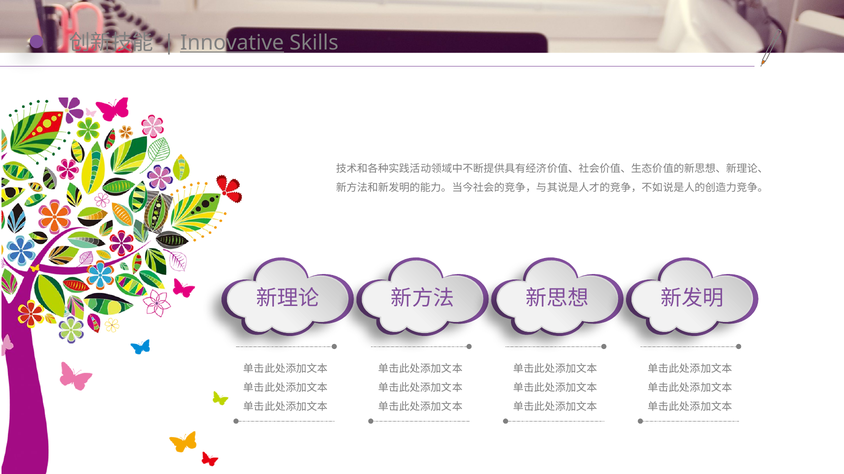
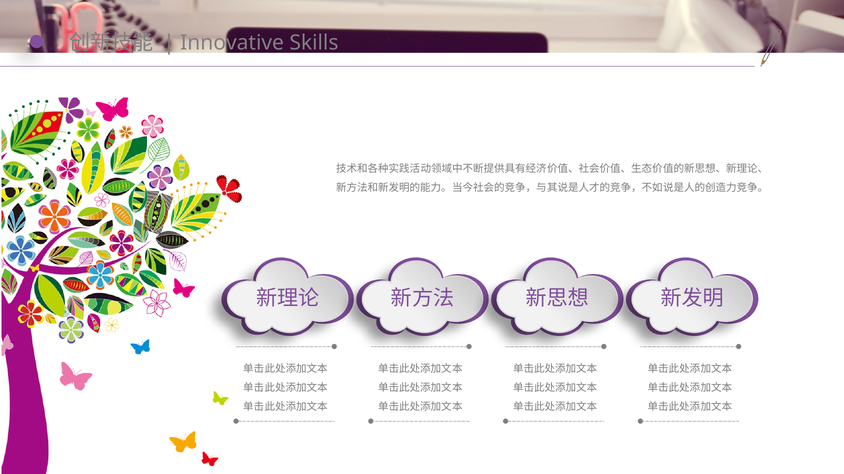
Innovative underline: present -> none (232, 43)
